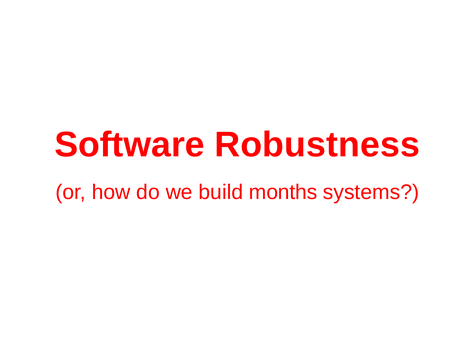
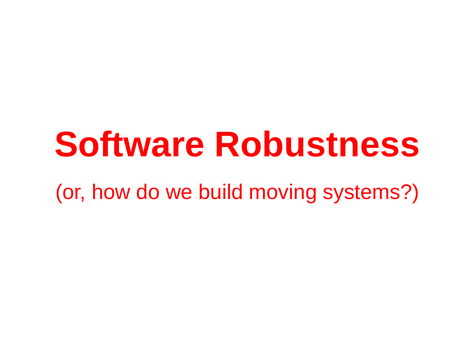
months: months -> moving (283, 192)
